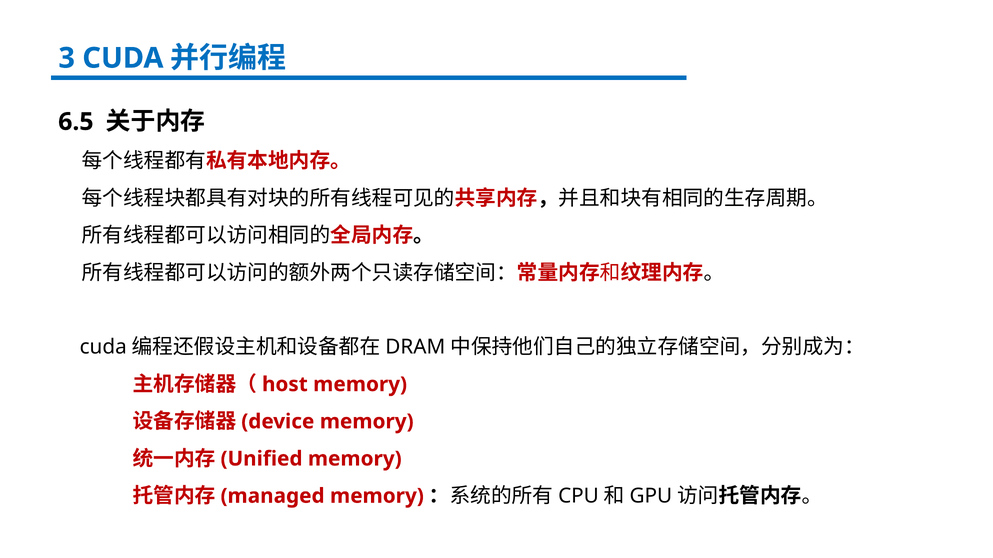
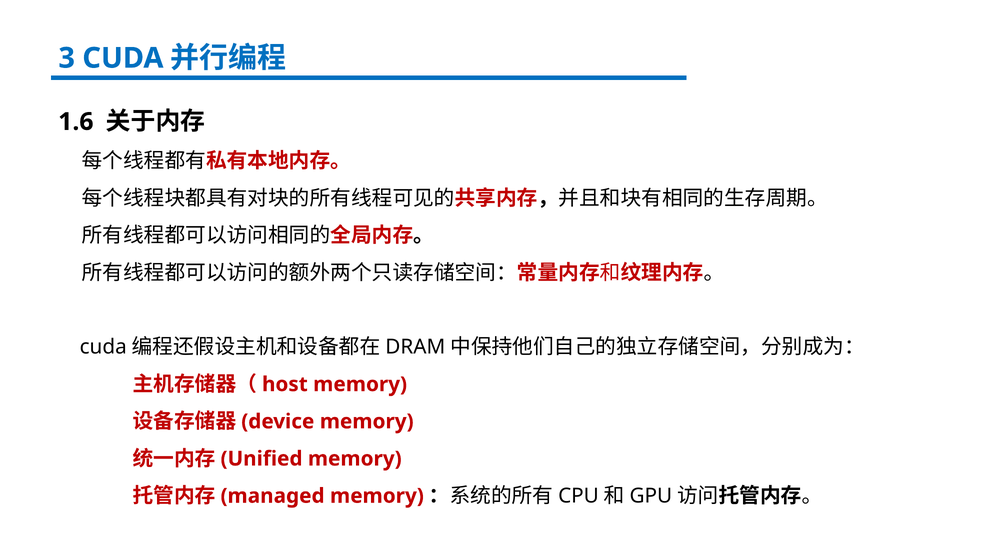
6.5: 6.5 -> 1.6 (76, 122)
